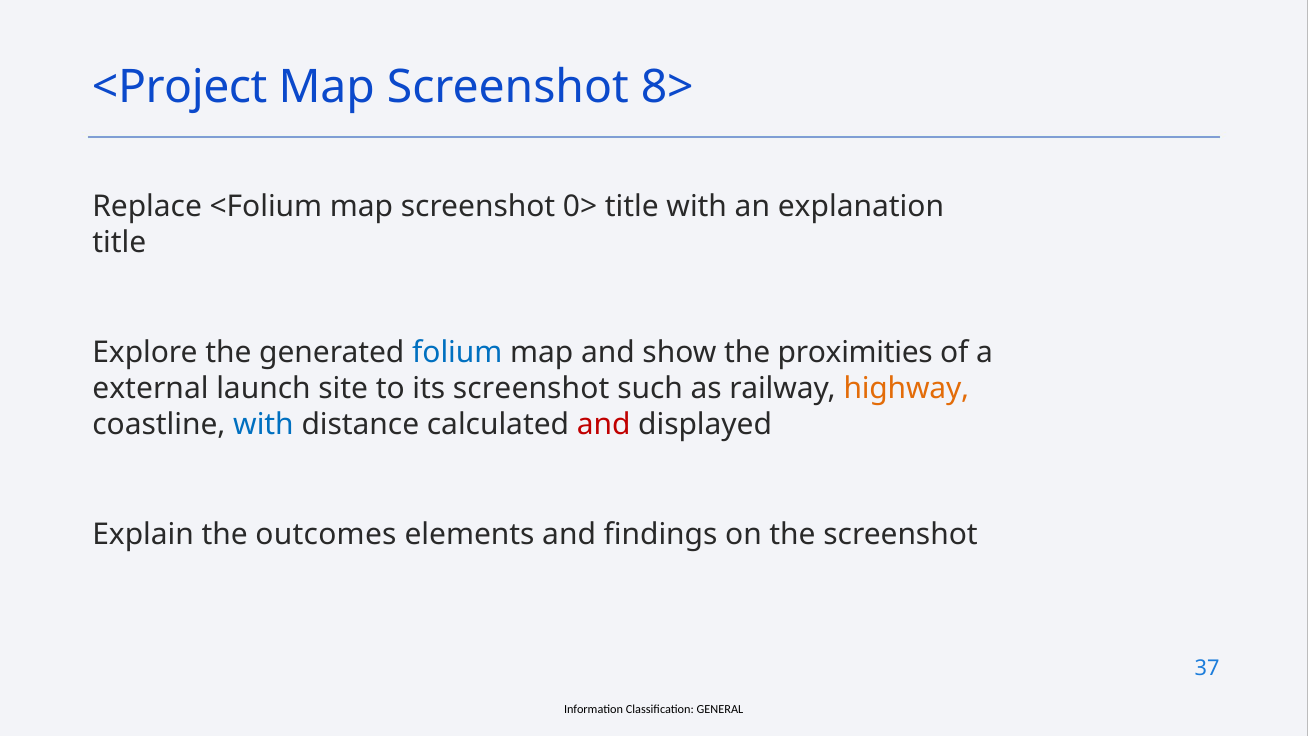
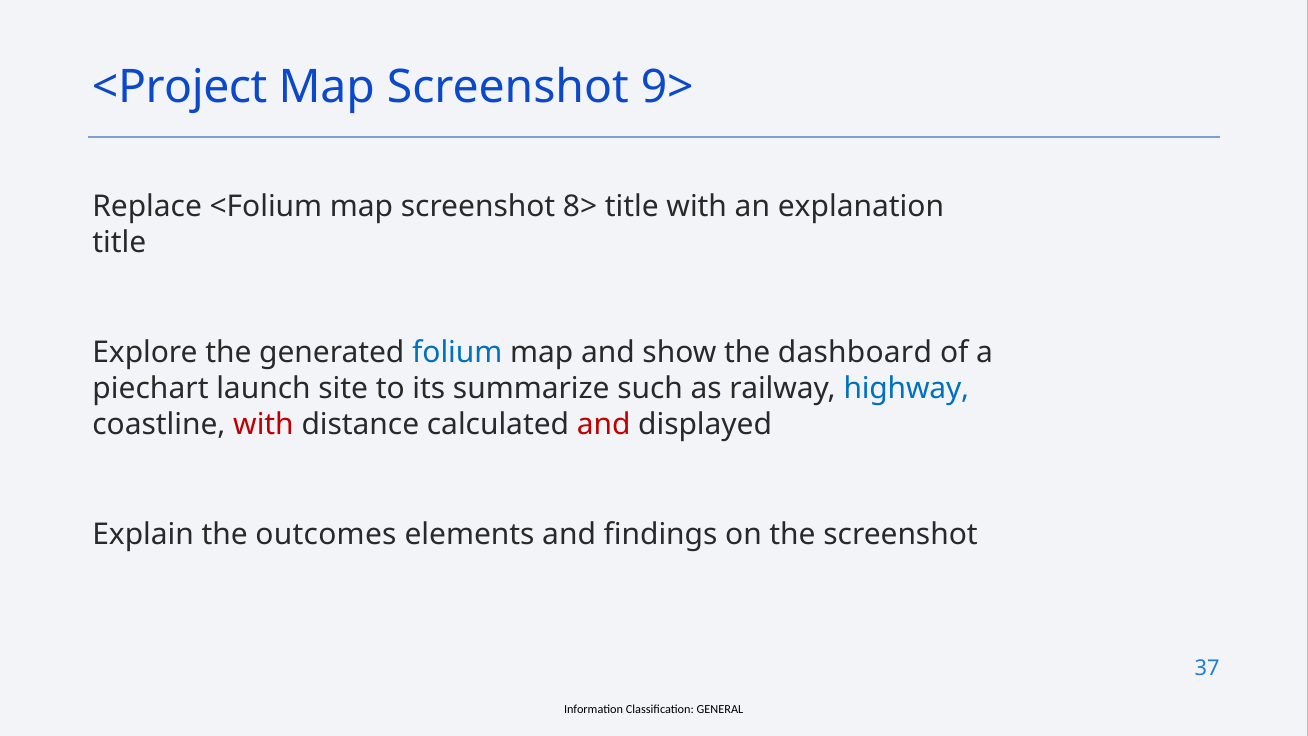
8>: 8> -> 9> (667, 87)
0>: 0> -> 8> (580, 206)
proximities: proximities -> dashboard (855, 352)
external: external -> piechart (151, 388)
its screenshot: screenshot -> summarize (531, 388)
highway colour: orange -> blue (906, 388)
with colour: blue -> red (263, 424)
